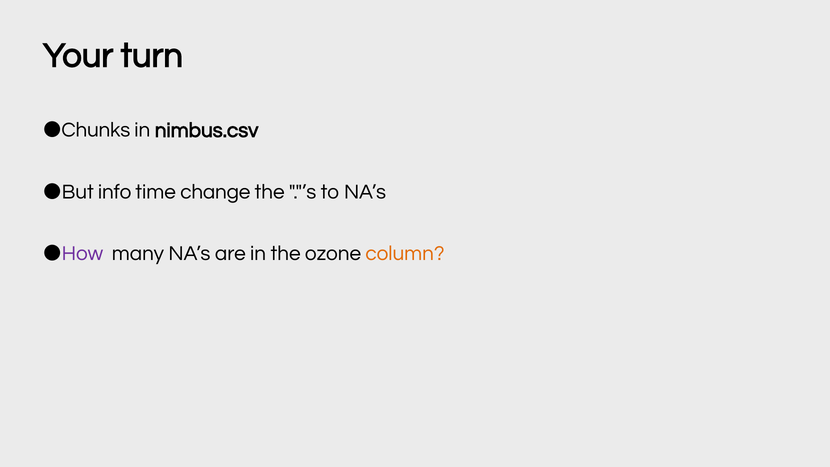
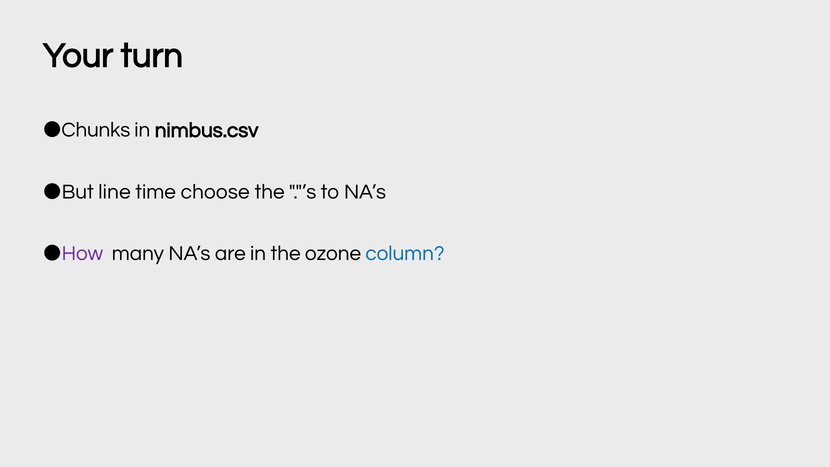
info: info -> line (115, 192)
change: change -> choose (215, 192)
column colour: orange -> blue (405, 253)
